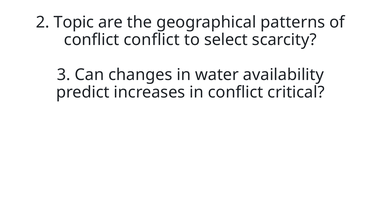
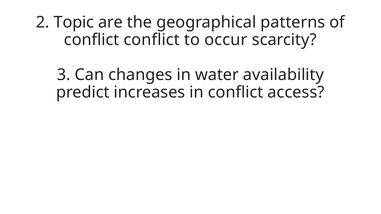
select: select -> occur (226, 40)
critical: critical -> access (296, 93)
